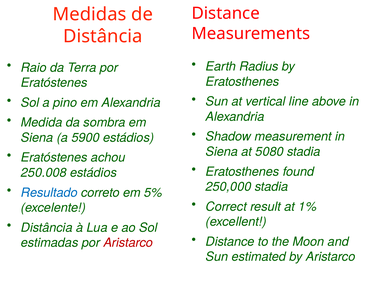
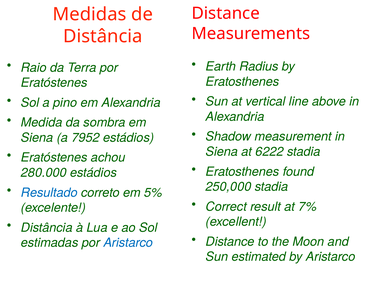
5900: 5900 -> 7952 (86, 138)
5080: 5080 -> 6222 (270, 152)
250.008: 250.008 -> 280.000 (44, 173)
1%: 1% -> 7% (308, 207)
Aristarco colour: red -> blue (128, 243)
